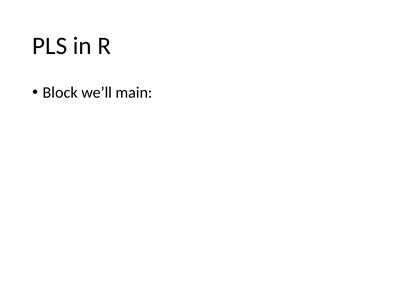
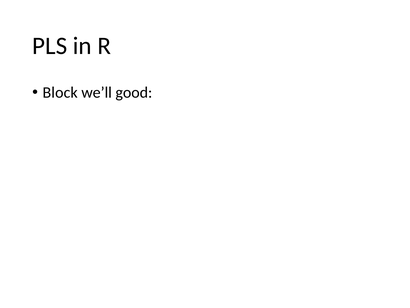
main: main -> good (134, 92)
